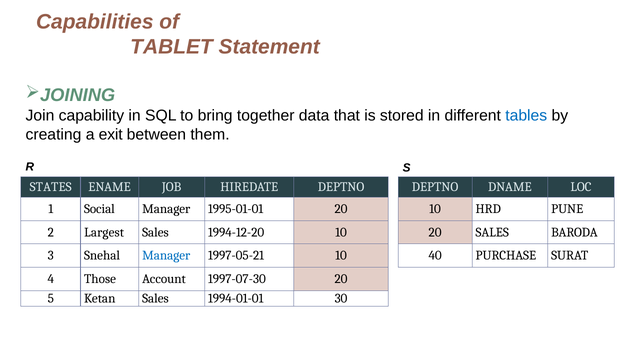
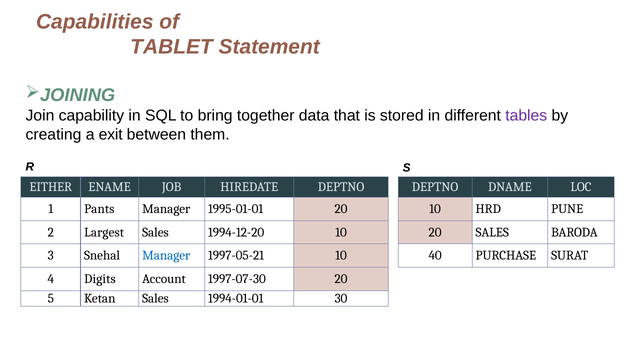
tables colour: blue -> purple (526, 116)
STATES: STATES -> EITHER (51, 187)
Social: Social -> Pants (99, 209)
Those: Those -> Digits (100, 279)
